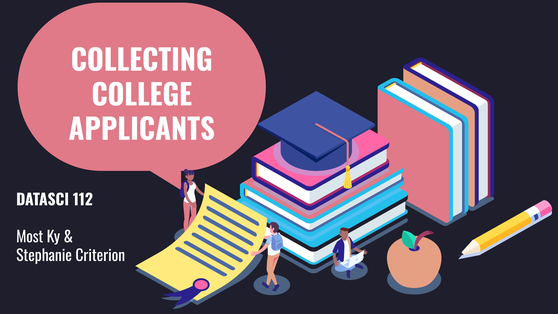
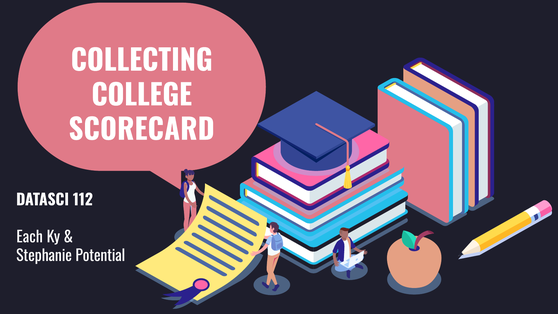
APPLICANTS: APPLICANTS -> SCORECARD (142, 130)
Most: Most -> Each (30, 237)
Criterion: Criterion -> Potential (100, 256)
